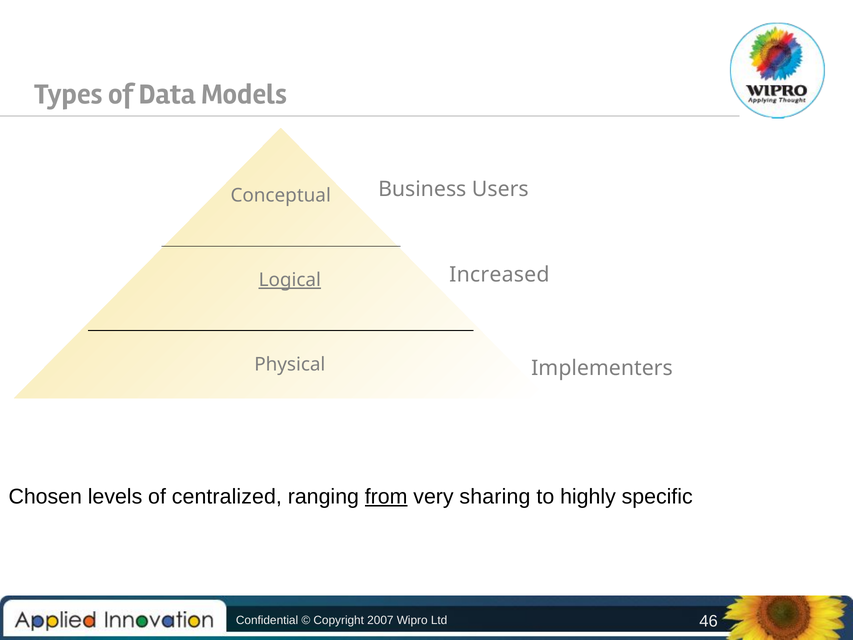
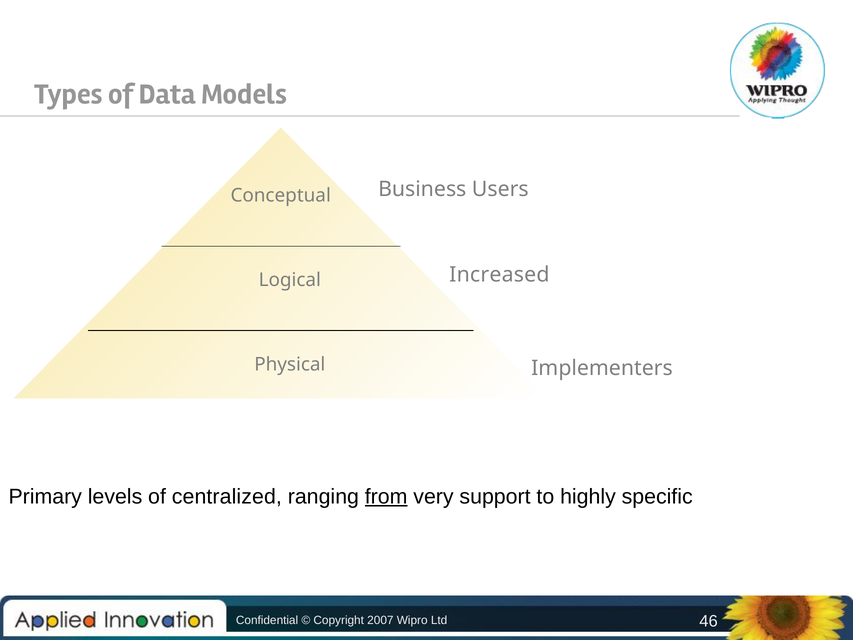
Logical underline: present -> none (290, 280)
Chosen: Chosen -> Primary (45, 496)
sharing: sharing -> support (495, 496)
